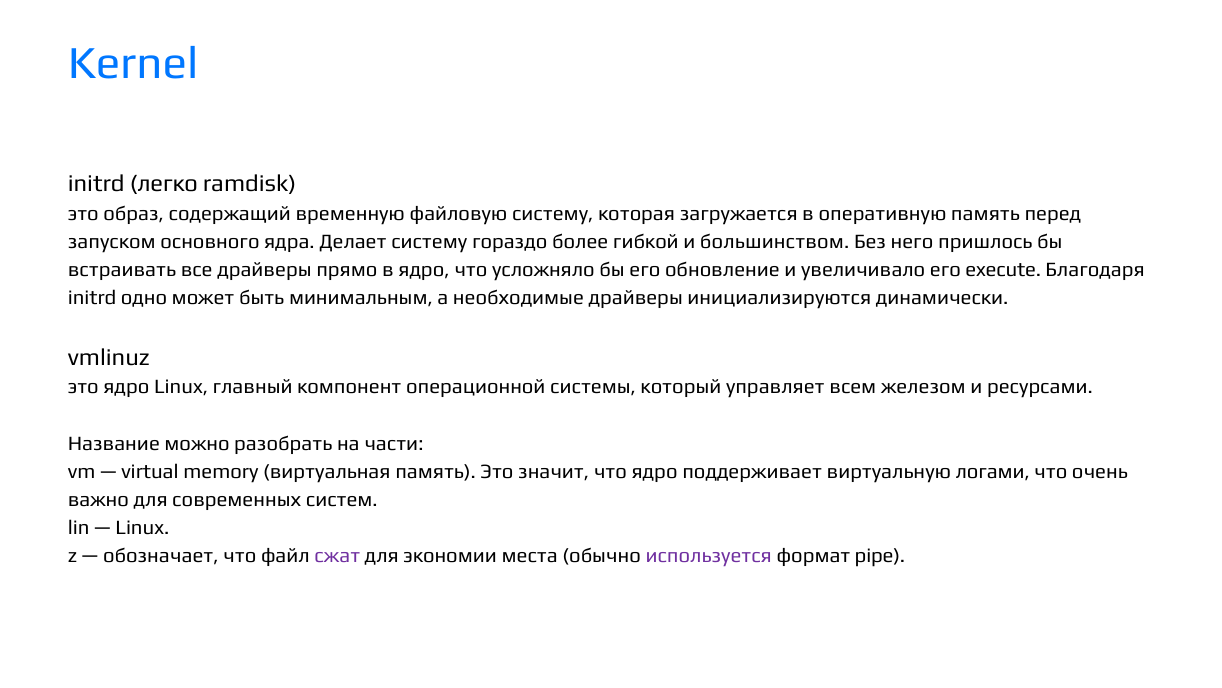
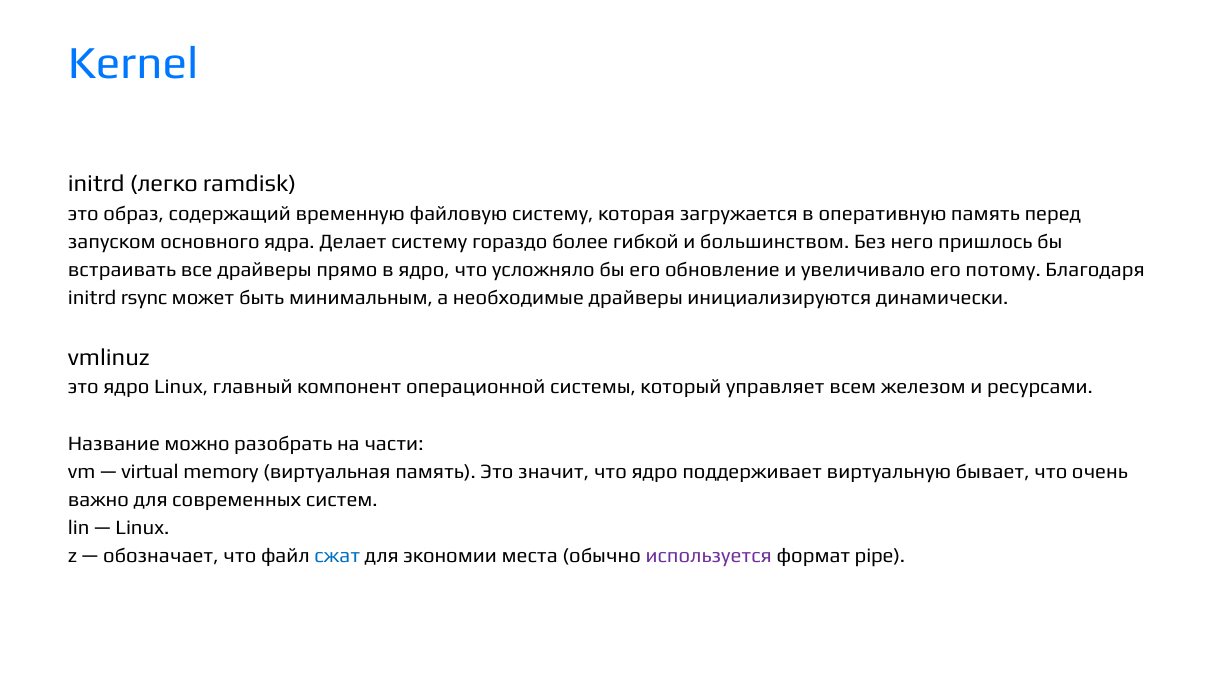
execute: execute -> потому (1003, 270)
одно: одно -> rsync (144, 298)
логами: логами -> бывает (993, 471)
сжат colour: purple -> blue (337, 556)
